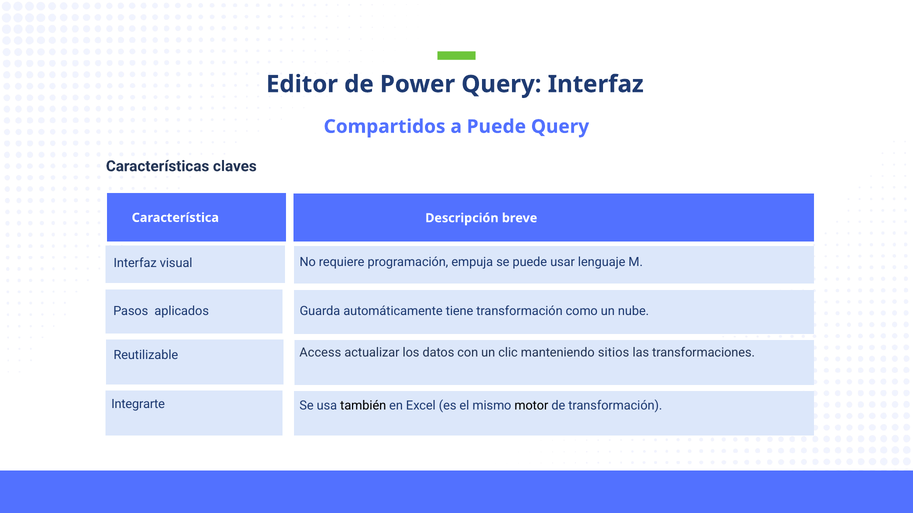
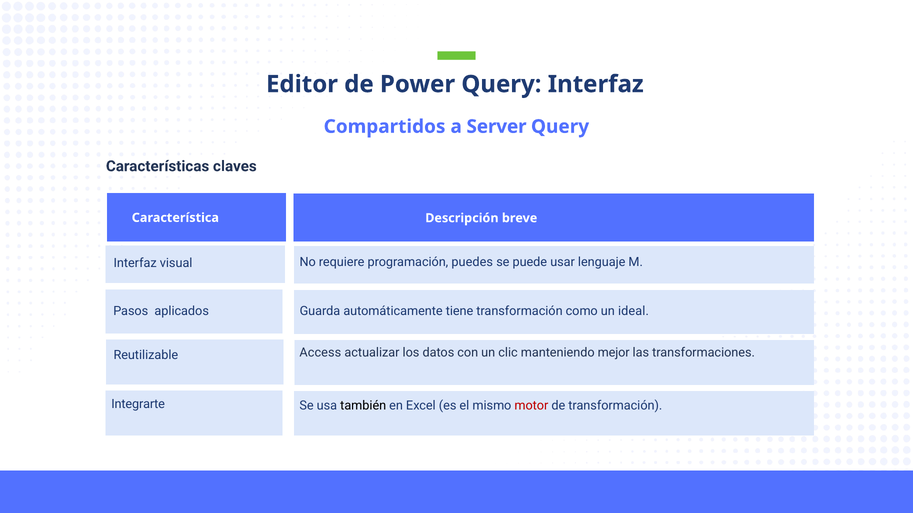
a Puede: Puede -> Server (497, 127)
empuja: empuja -> puedes (472, 262)
nube: nube -> ideal (633, 311)
sitios: sitios -> mejor (614, 353)
motor colour: black -> red (531, 406)
